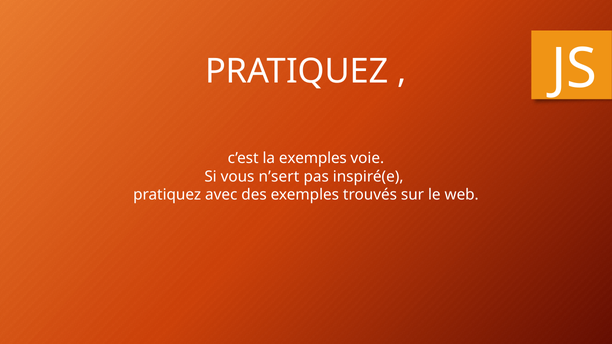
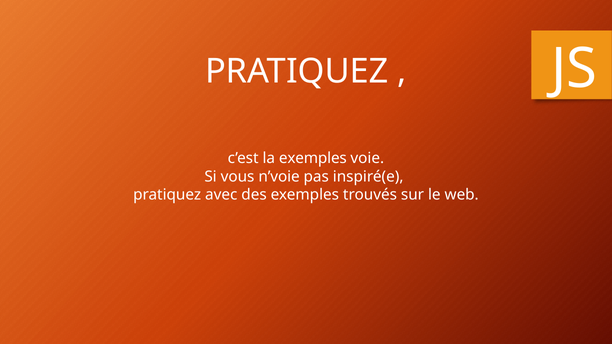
n’sert: n’sert -> n’voie (279, 177)
